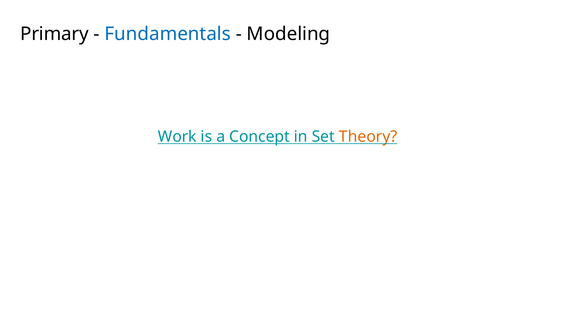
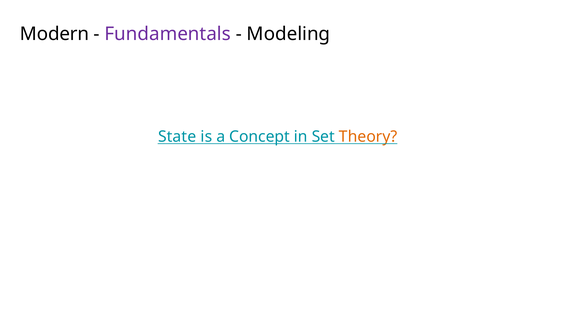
Primary: Primary -> Modern (54, 34)
Fundamentals colour: blue -> purple (168, 34)
Work: Work -> State (177, 136)
